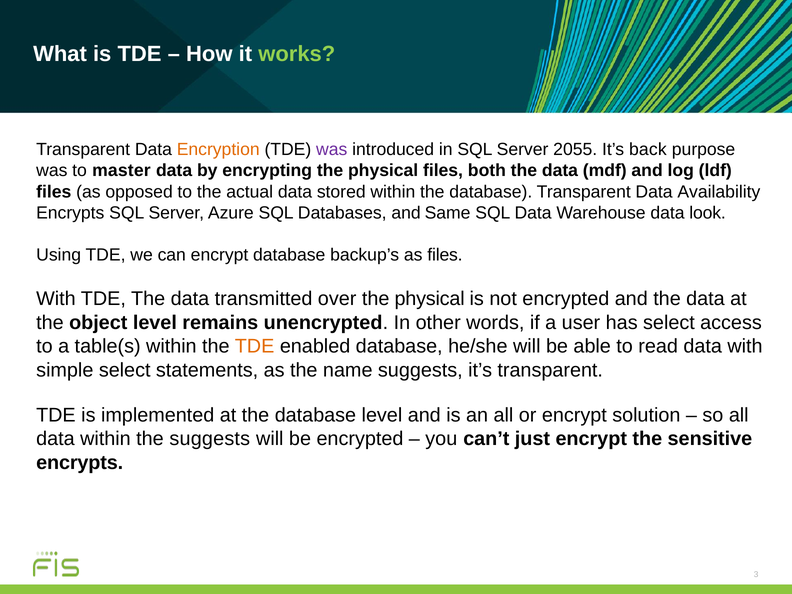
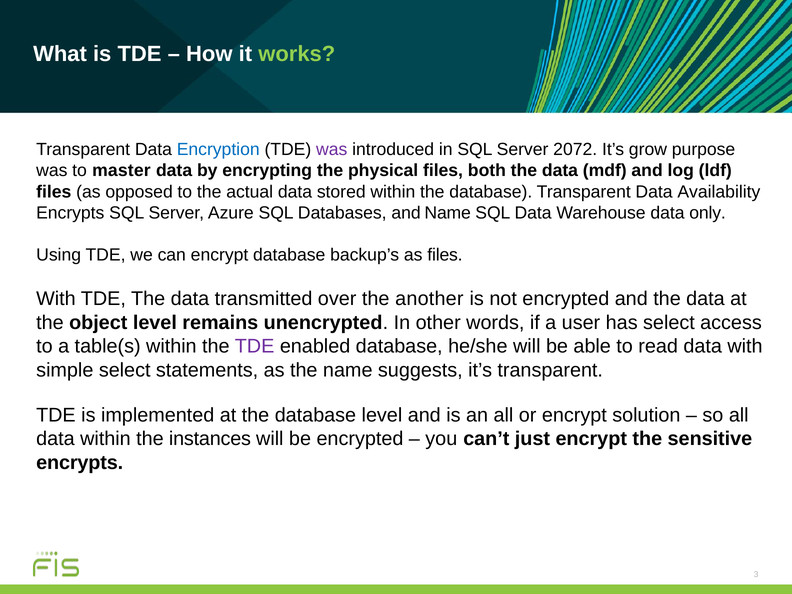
Encryption colour: orange -> blue (218, 150)
2055: 2055 -> 2072 (575, 150)
back: back -> grow (648, 150)
and Same: Same -> Name (448, 213)
look: look -> only (708, 213)
over the physical: physical -> another (429, 299)
TDE colour: orange -> purple (255, 346)
the suggests: suggests -> instances (210, 439)
